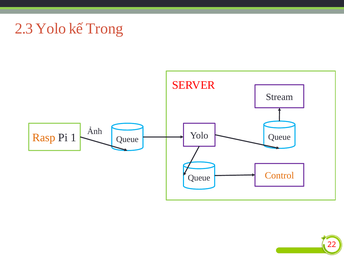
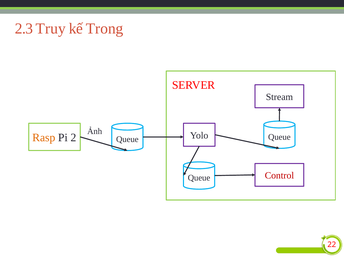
2.3 Yolo: Yolo -> Truy (51, 29)
1: 1 -> 2 (73, 138)
Control colour: orange -> red (279, 176)
